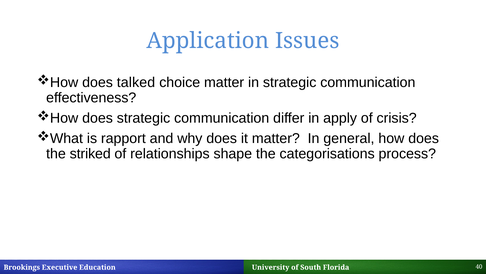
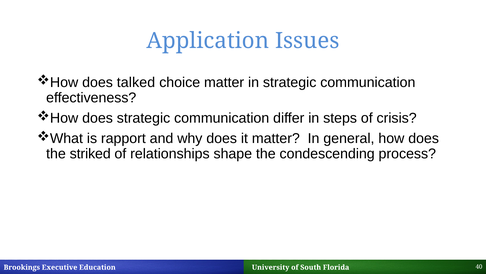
apply: apply -> steps (340, 118)
categorisations: categorisations -> condescending (327, 154)
